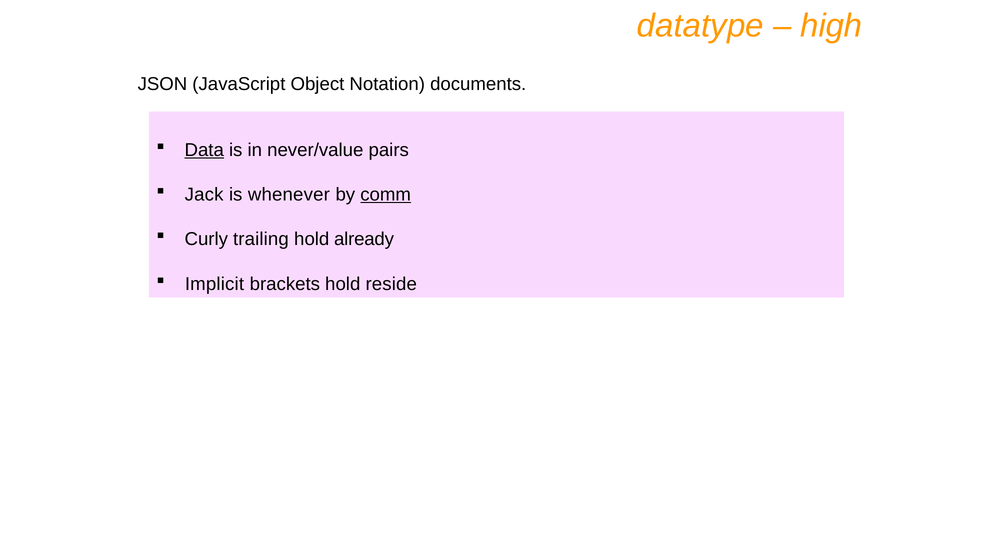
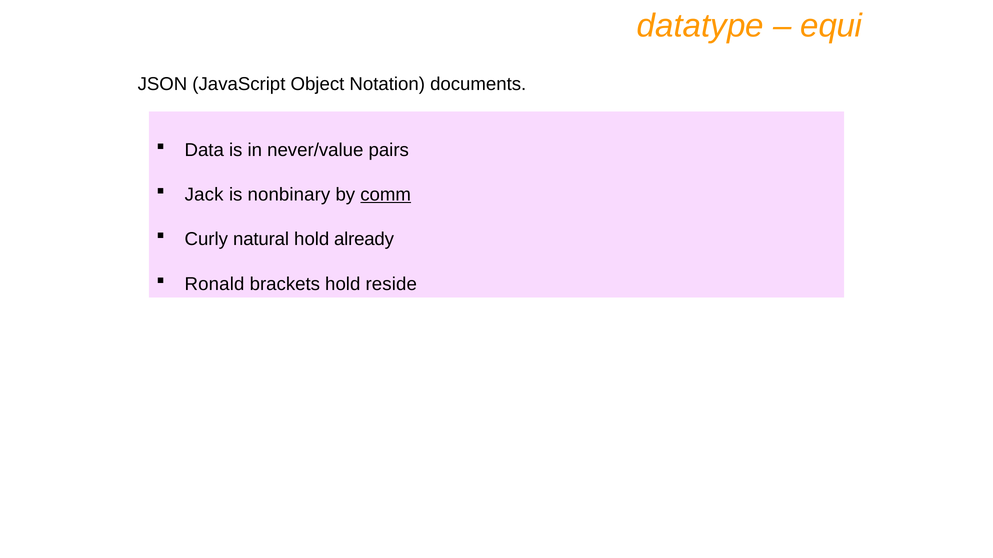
high: high -> equi (831, 26)
Data underline: present -> none (204, 150)
whenever: whenever -> nonbinary (289, 195)
trailing: trailing -> natural (261, 240)
Implicit: Implicit -> Ronald (215, 284)
